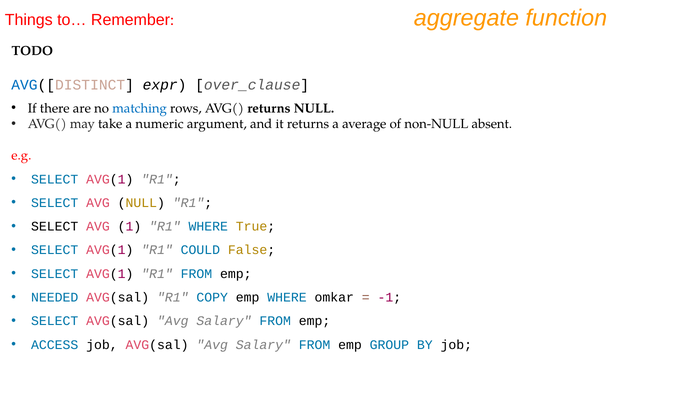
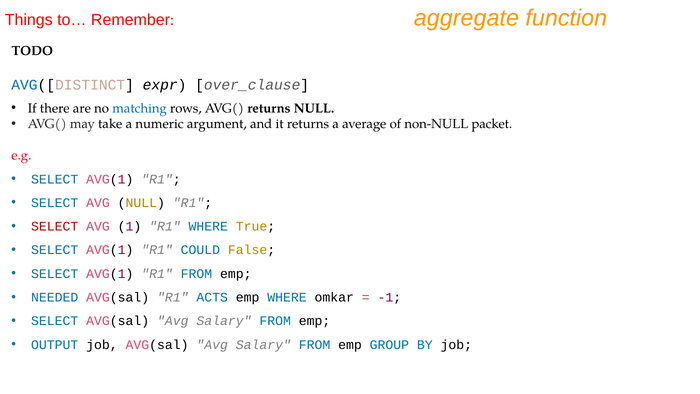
absent: absent -> packet (492, 124)
SELECT colour: black -> red (55, 226)
COPY: COPY -> ACTS (212, 297)
ACCESS: ACCESS -> OUTPUT (55, 344)
